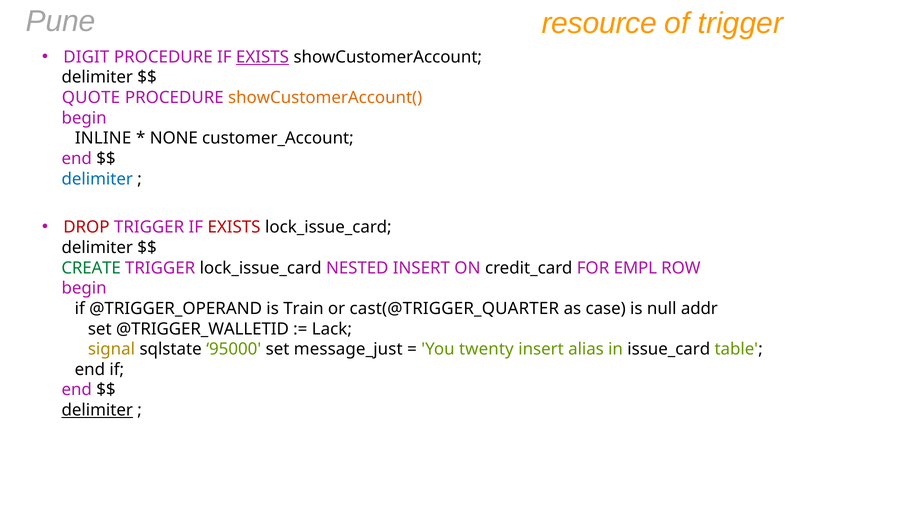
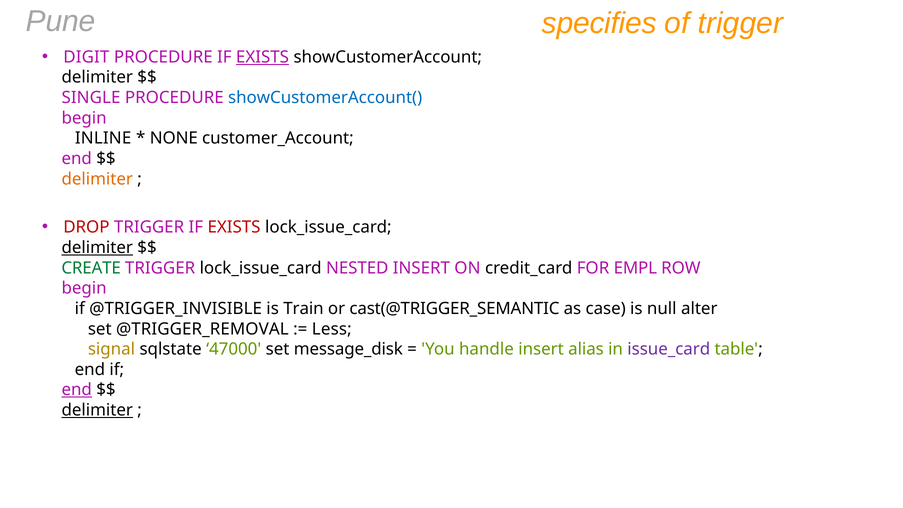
resource: resource -> specifies (599, 24)
QUOTE: QUOTE -> SINGLE (91, 98)
showCustomerAccount( colour: orange -> blue (325, 98)
delimiter colour: blue -> orange (97, 179)
delimiter underline: none -> present (97, 248)
@TRIGGER_OPERAND: @TRIGGER_OPERAND -> @TRIGGER_INVISIBLE (176, 309)
cast(@TRIGGER_QUARTER: cast(@TRIGGER_QUARTER -> cast(@TRIGGER_SEMANTIC (454, 309)
addr: addr -> alter (699, 309)
@TRIGGER_WALLETID: @TRIGGER_WALLETID -> @TRIGGER_REMOVAL (202, 329)
Lack: Lack -> Less (332, 329)
95000: 95000 -> 47000 (234, 349)
message_just: message_just -> message_disk (348, 349)
twenty: twenty -> handle (486, 349)
issue_card colour: black -> purple (669, 349)
end underline: none -> present (77, 390)
